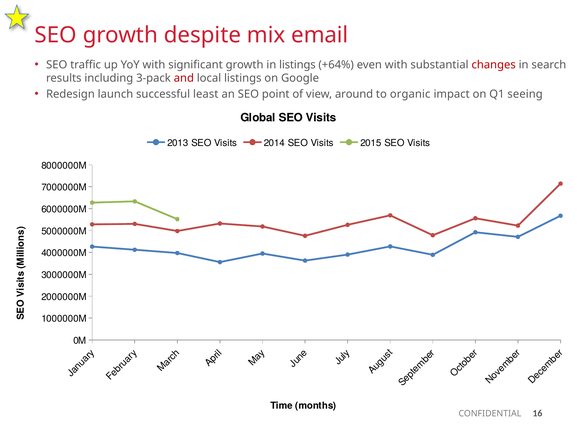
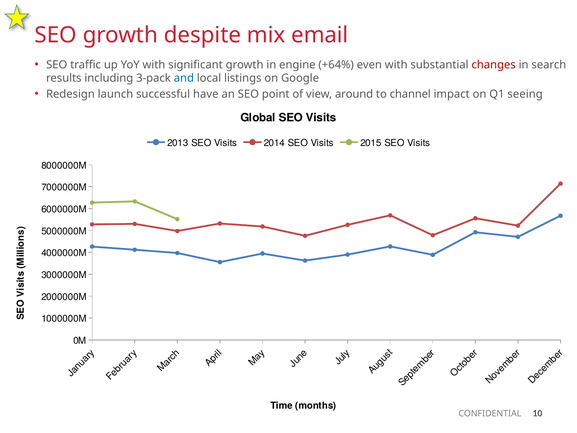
in listings: listings -> engine (297, 65)
and colour: red -> blue (184, 78)
least: least -> have (206, 94)
organic: organic -> channel (410, 94)
16: 16 -> 10 (538, 413)
